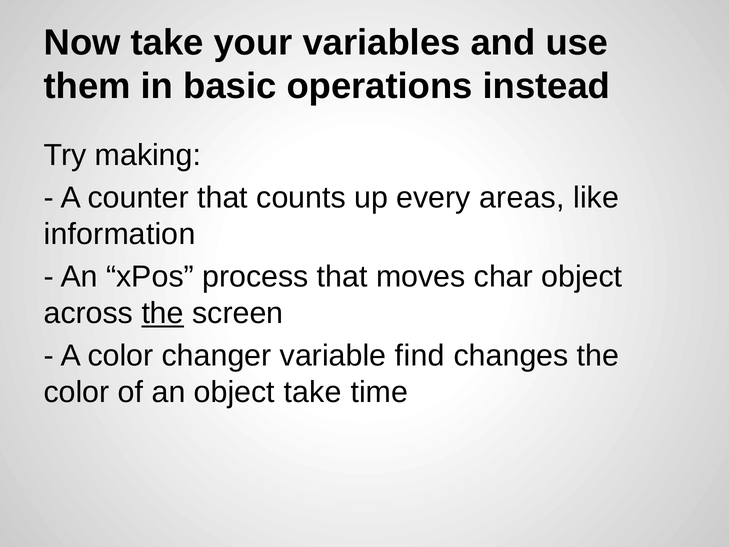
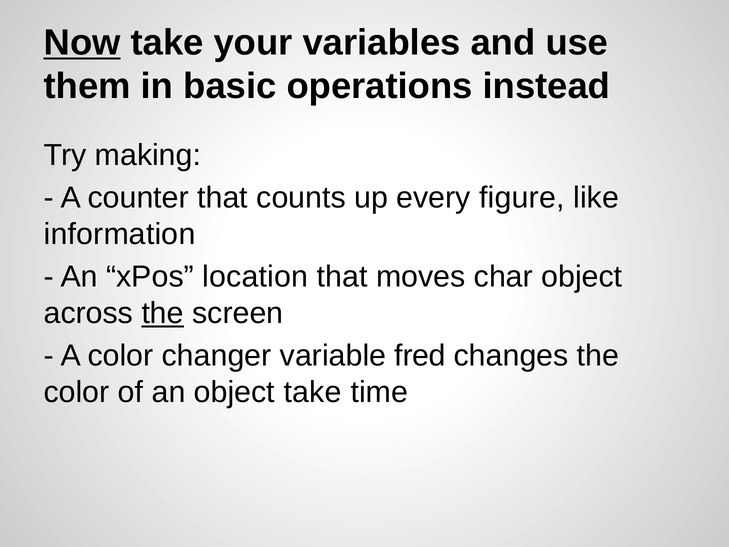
Now underline: none -> present (82, 43)
areas: areas -> figure (522, 198)
process: process -> location (255, 277)
find: find -> fred (420, 356)
